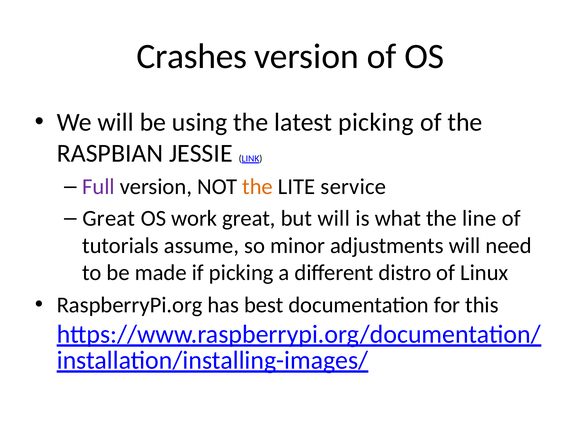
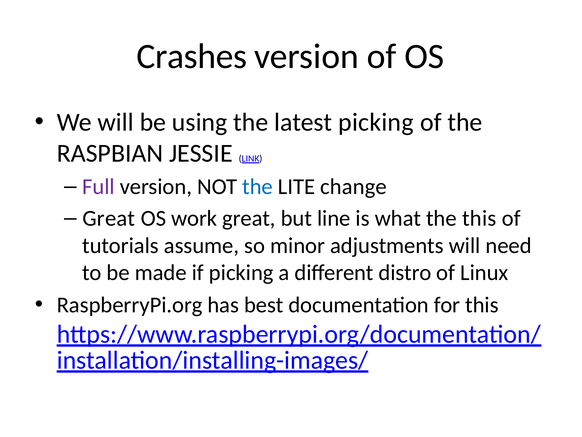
the colour: orange -> blue (258, 187)
service: service -> change (353, 187)
but will: will -> line (334, 218)
the line: line -> this (479, 218)
